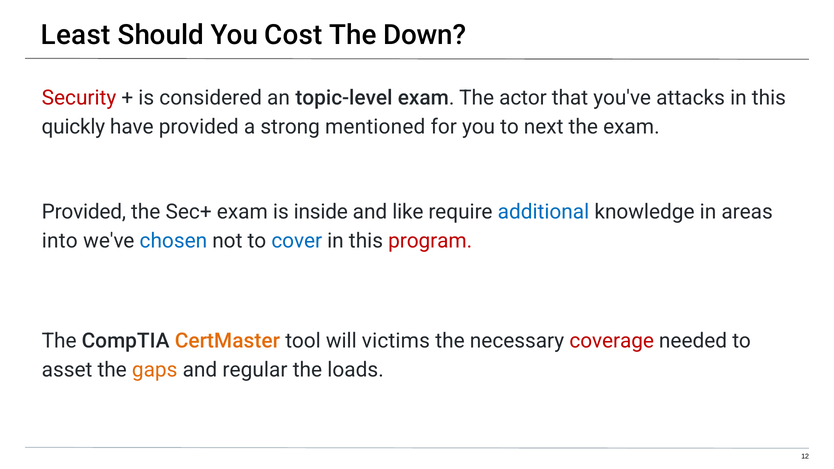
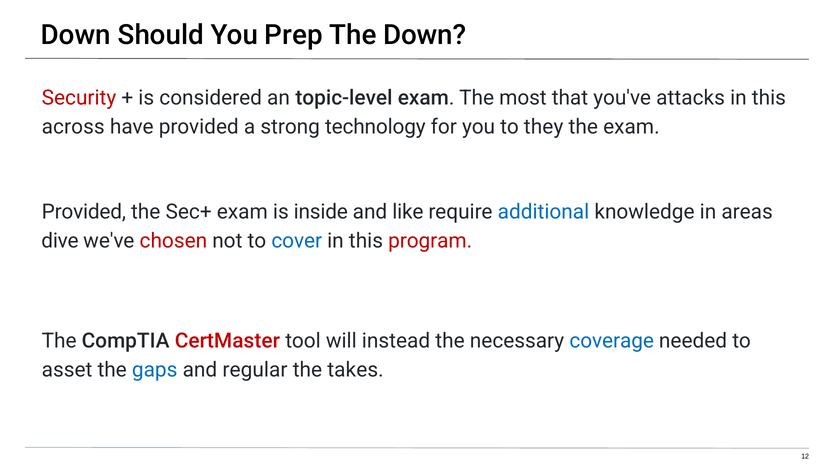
Least: Least -> Down (76, 35)
Cost: Cost -> Prep (294, 35)
actor: actor -> most (523, 98)
quickly: quickly -> across (73, 127)
mentioned: mentioned -> technology (375, 127)
next: next -> they (544, 127)
into: into -> dive (60, 241)
chosen colour: blue -> red (173, 241)
CertMaster colour: orange -> red (227, 341)
victims: victims -> instead (396, 341)
coverage colour: red -> blue (612, 341)
gaps colour: orange -> blue (155, 370)
loads: loads -> takes (356, 370)
